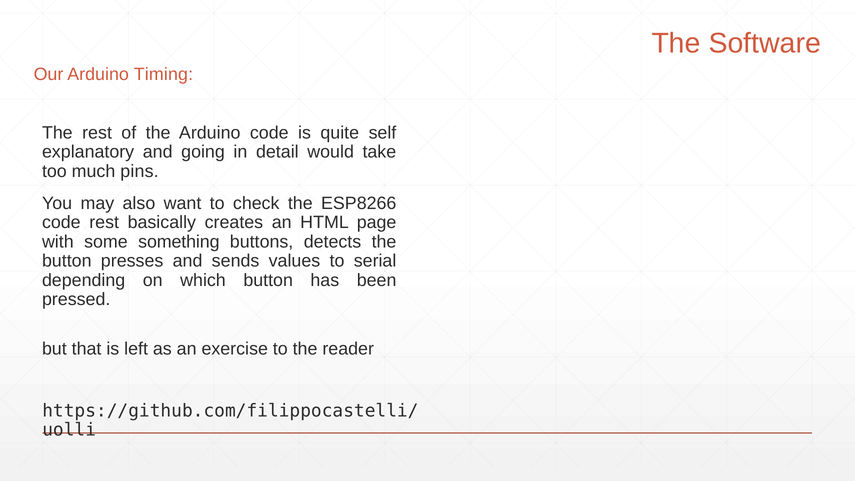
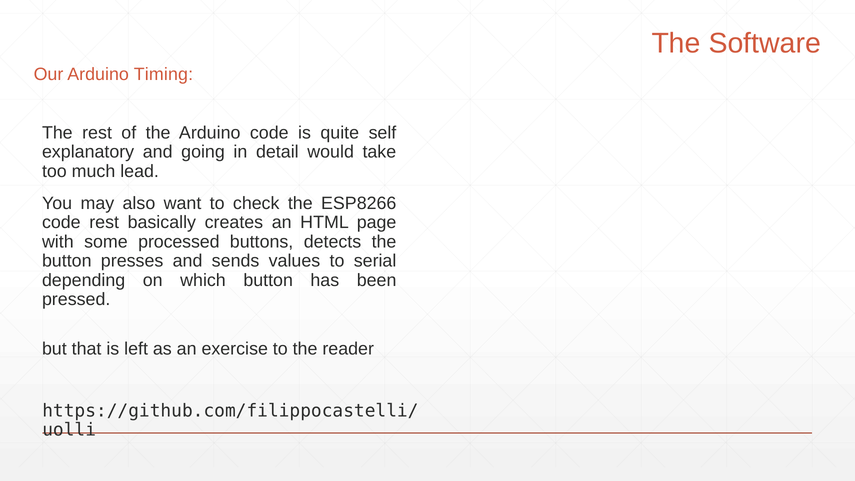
pins: pins -> lead (140, 171)
something: something -> processed (179, 242)
